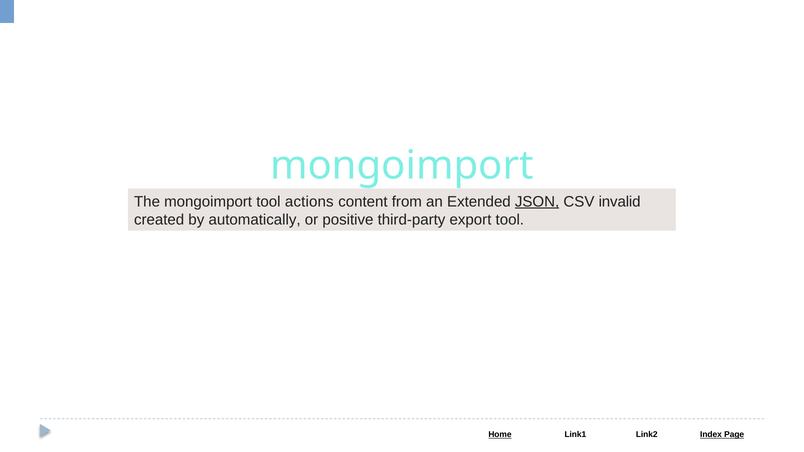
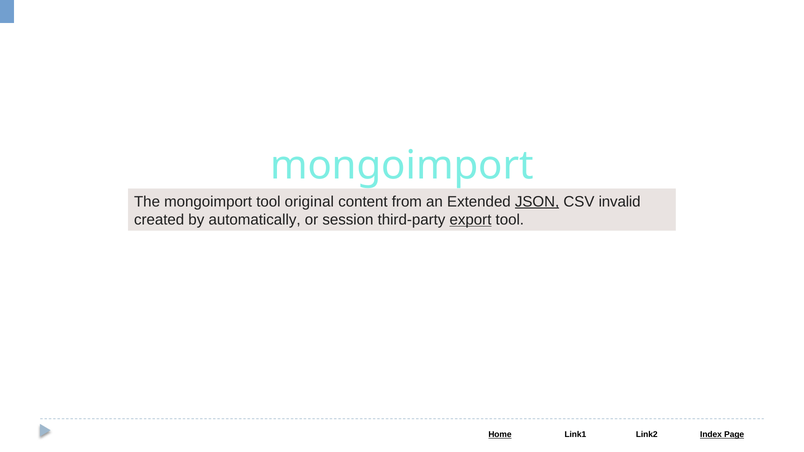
actions: actions -> original (309, 202)
positive: positive -> session (348, 220)
export underline: none -> present (471, 220)
